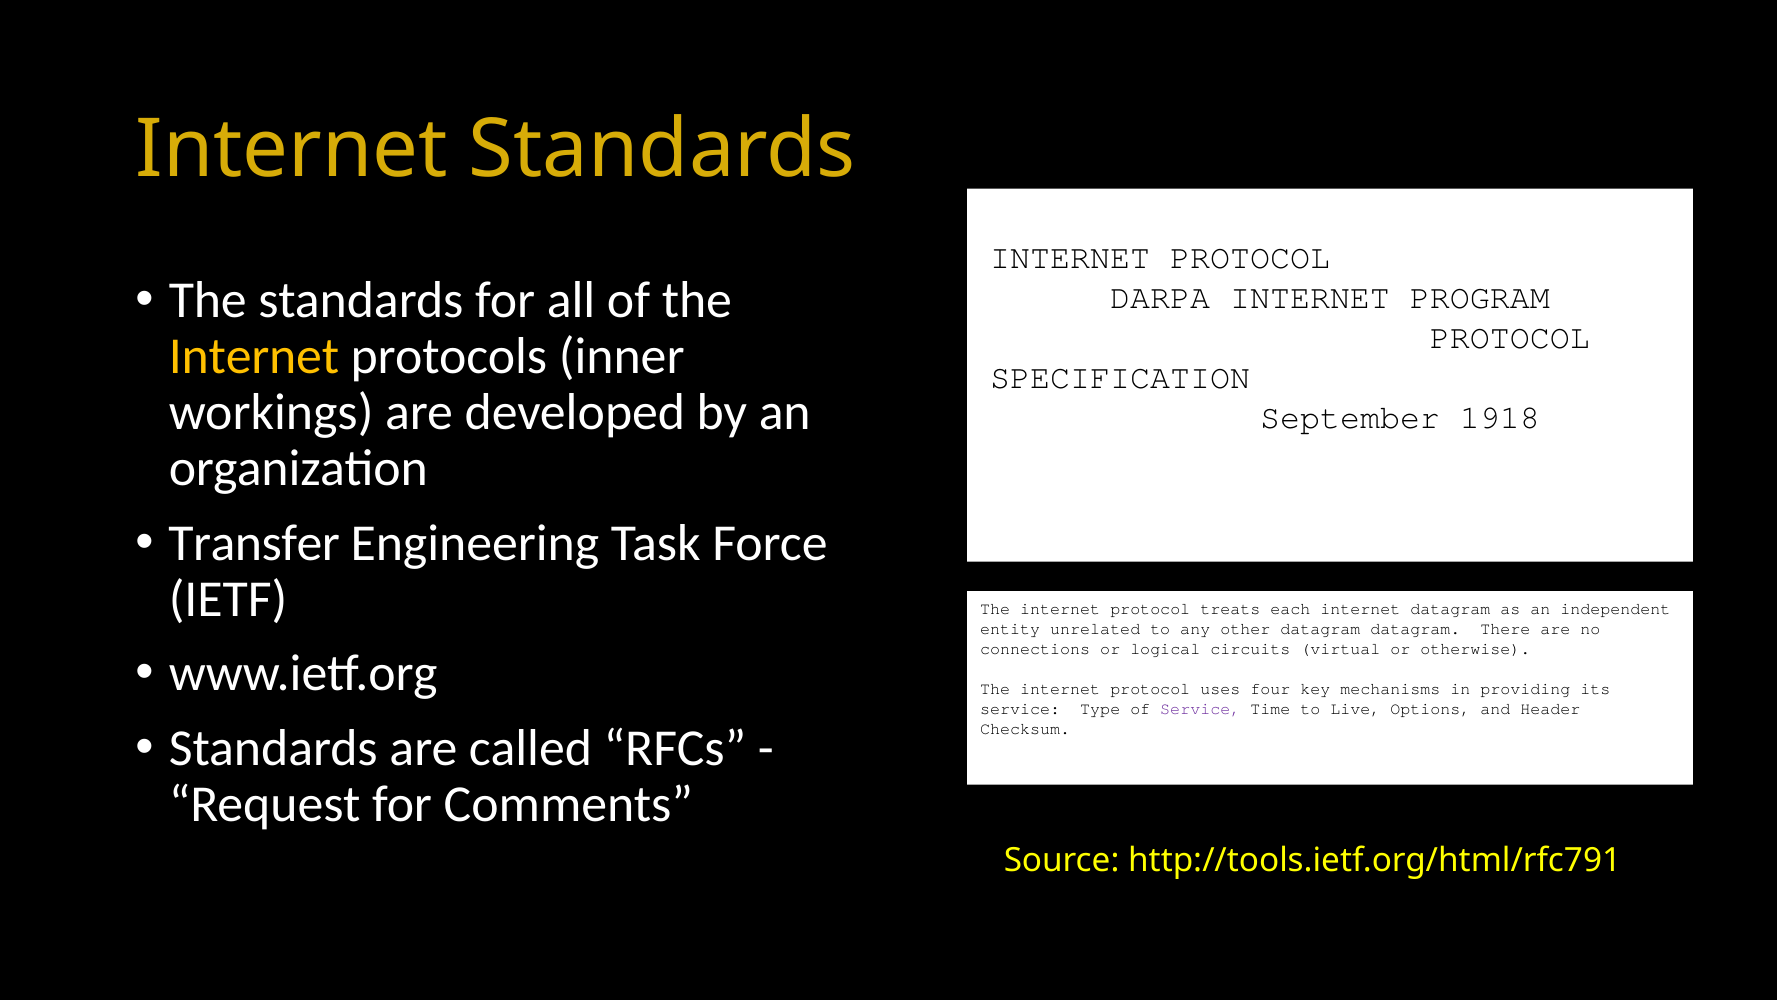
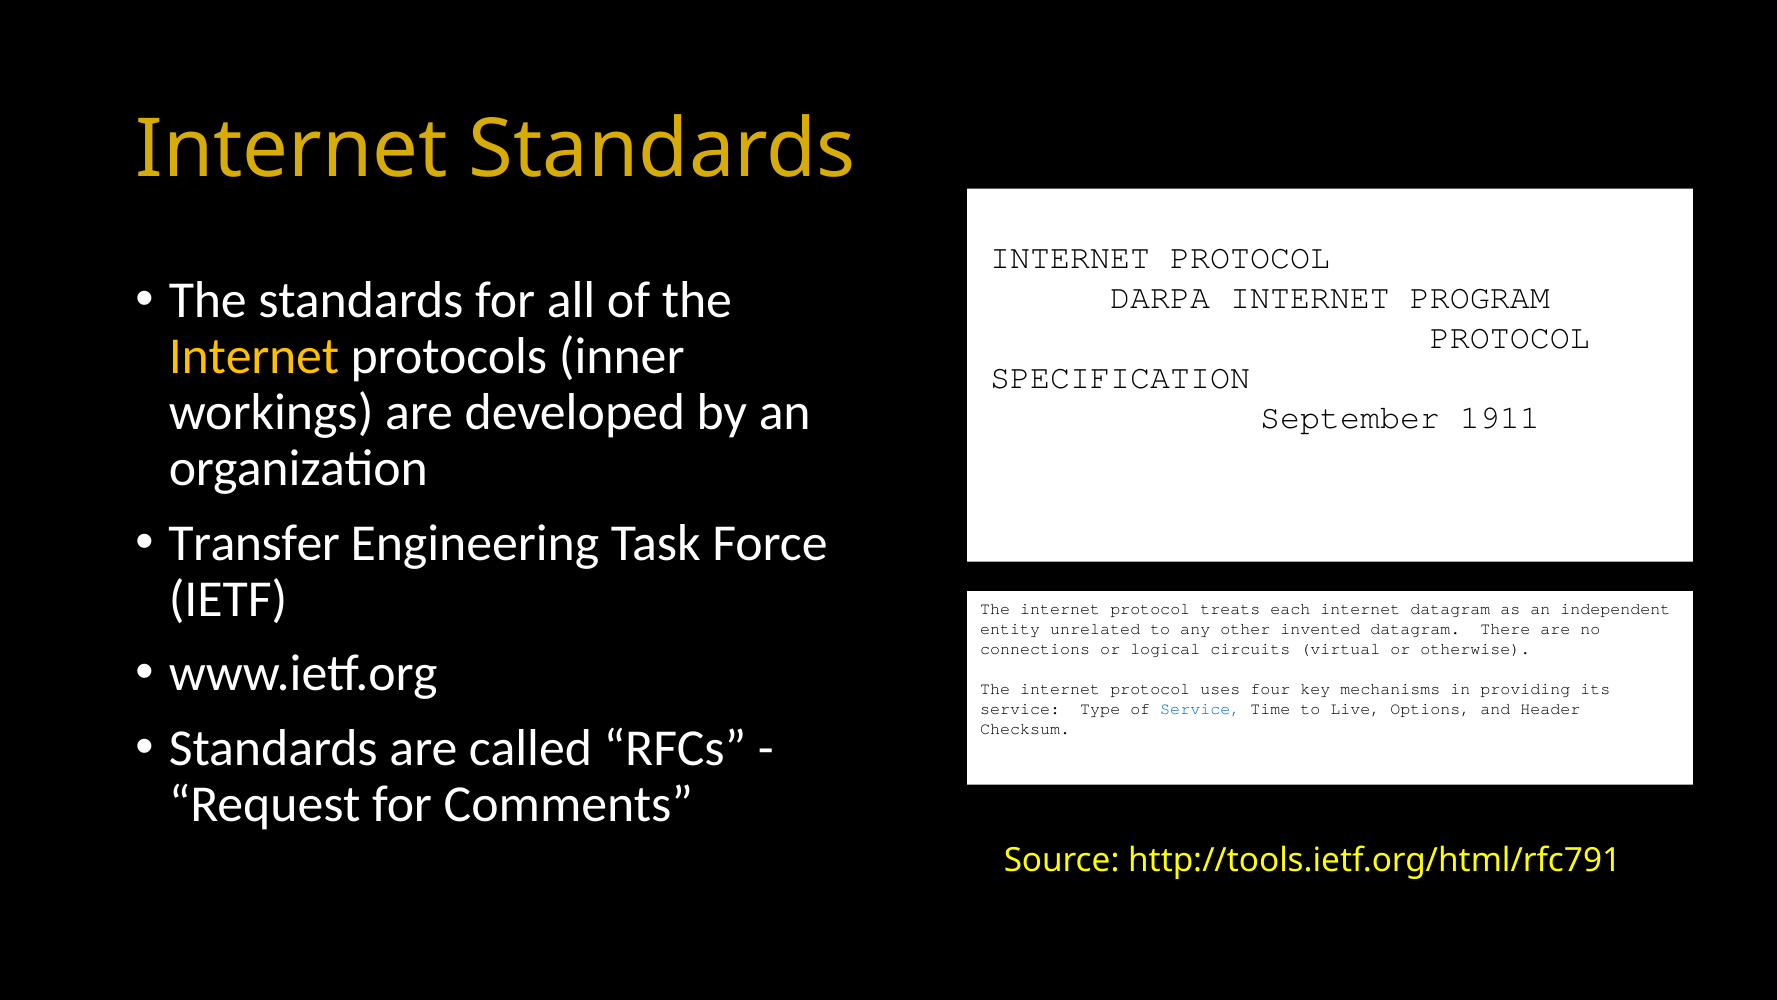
1918: 1918 -> 1911 (1500, 417)
other datagram: datagram -> invented (1320, 629)
Service colour: purple -> blue (1200, 709)
